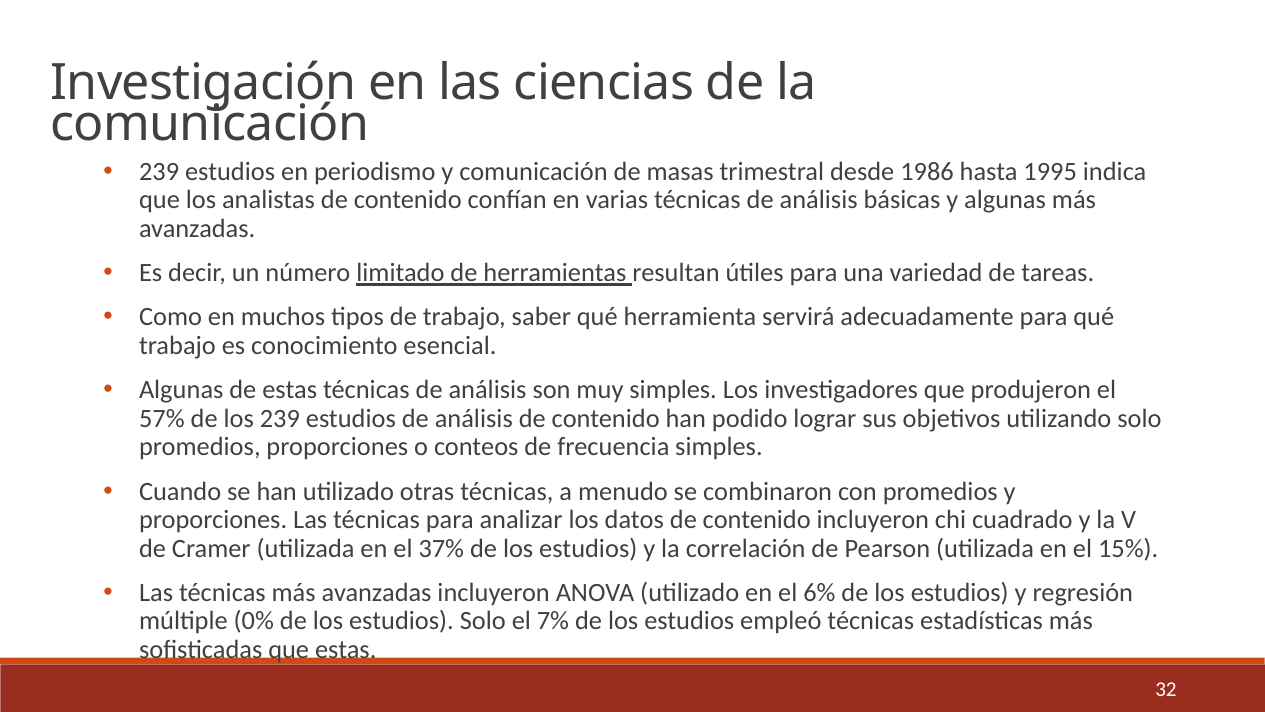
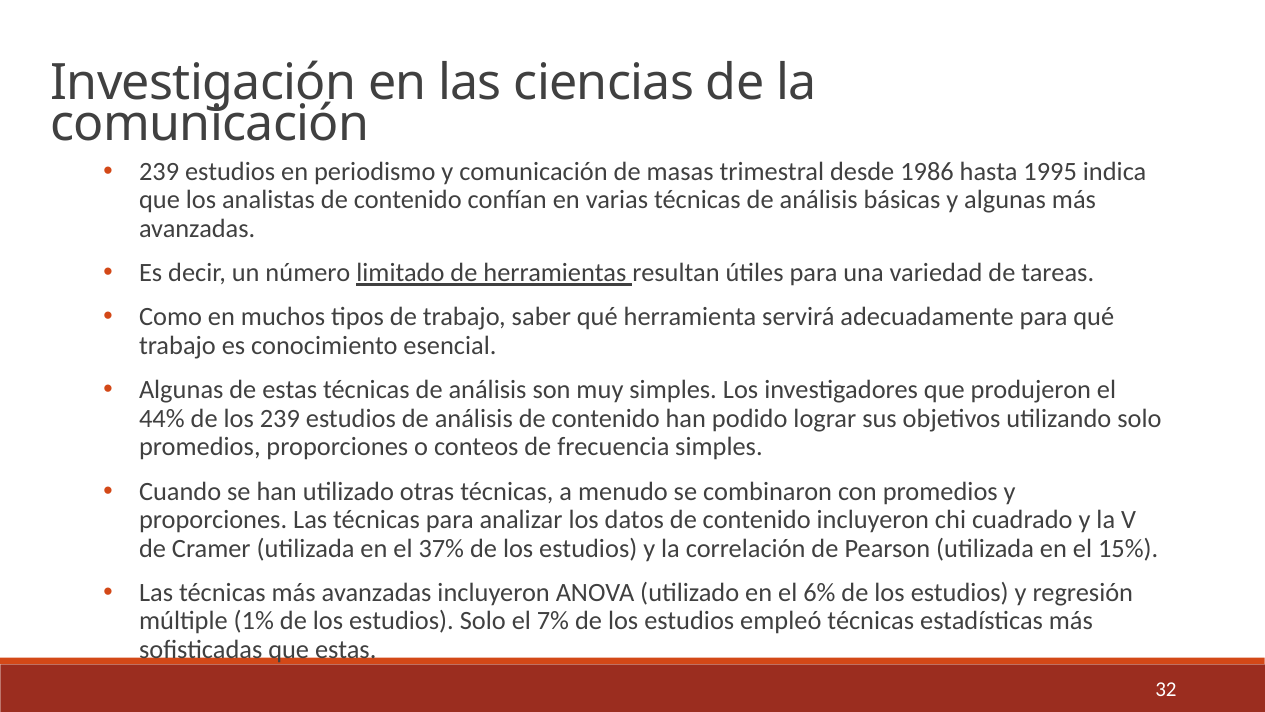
57%: 57% -> 44% (162, 418)
0%: 0% -> 1% (254, 621)
